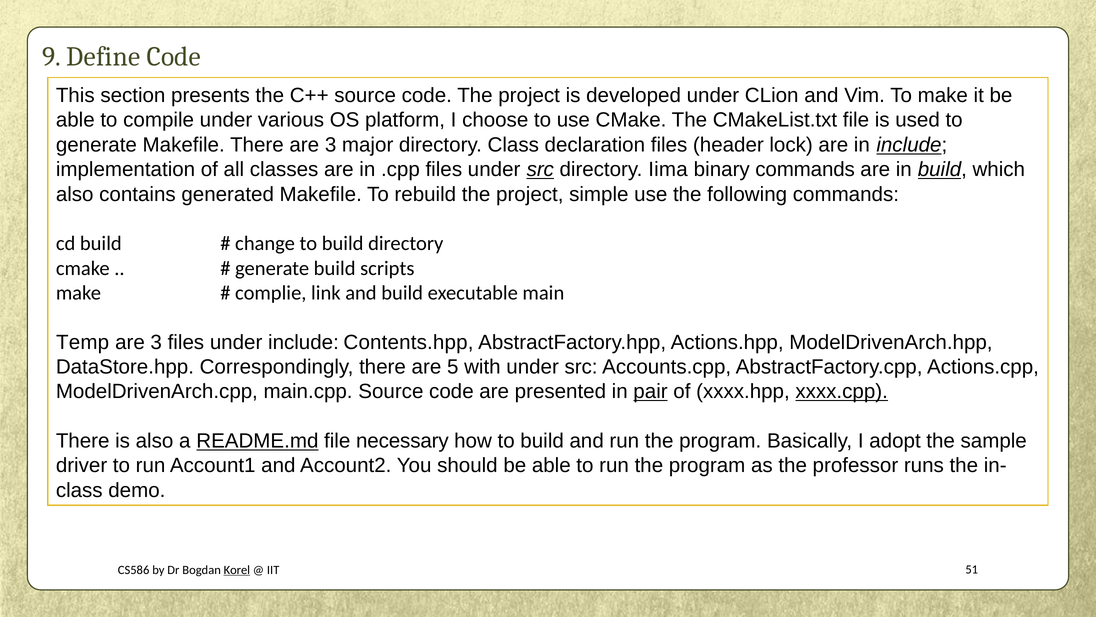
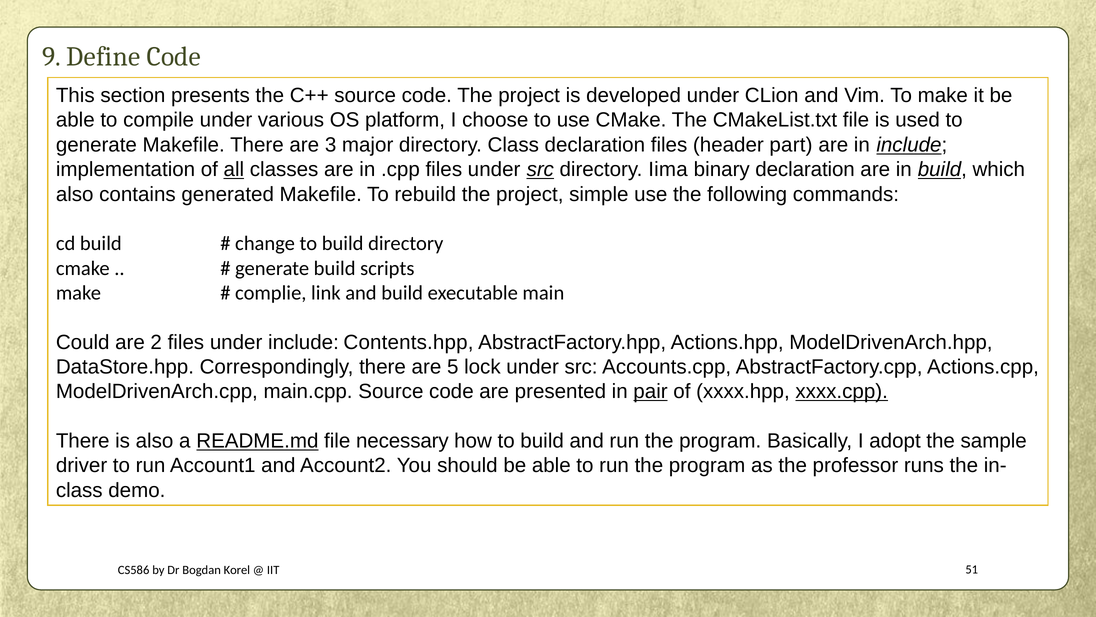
lock: lock -> part (791, 145)
all underline: none -> present (234, 169)
binary commands: commands -> declaration (805, 169)
Temp: Temp -> Could (83, 342)
3: 3 -> 2 (156, 342)
with: with -> lock (482, 367)
Korel underline: present -> none (237, 570)
